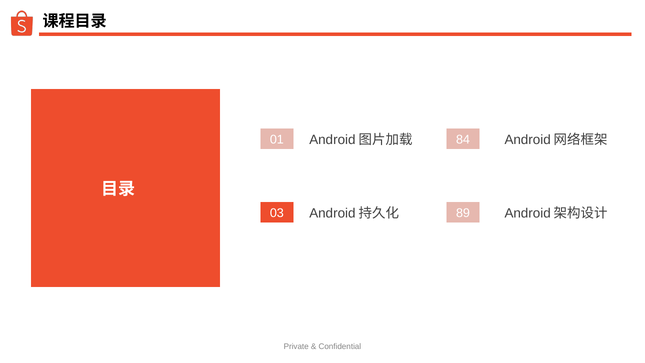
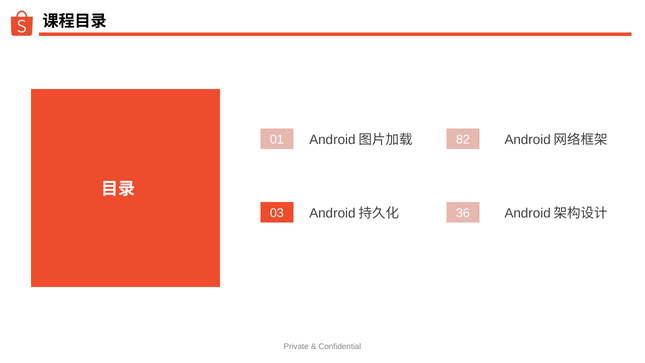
84: 84 -> 82 (463, 140)
89: 89 -> 36 (463, 213)
